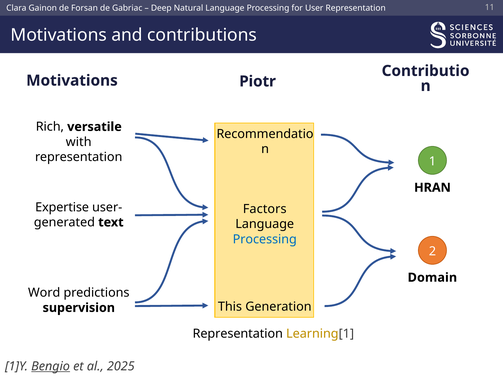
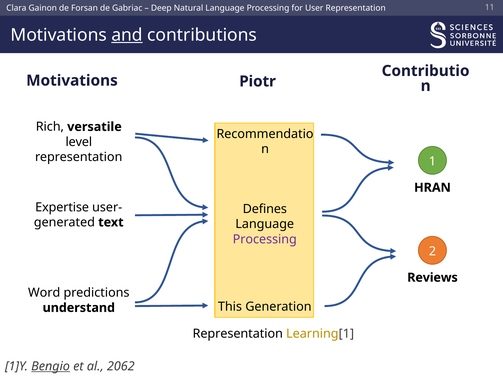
and underline: none -> present (127, 35)
with: with -> level (79, 142)
Factors: Factors -> Defines (265, 209)
Processing colour: blue -> purple (265, 239)
Domain: Domain -> Reviews (433, 277)
supervision: supervision -> understand (79, 307)
2025: 2025 -> 2062 (121, 366)
